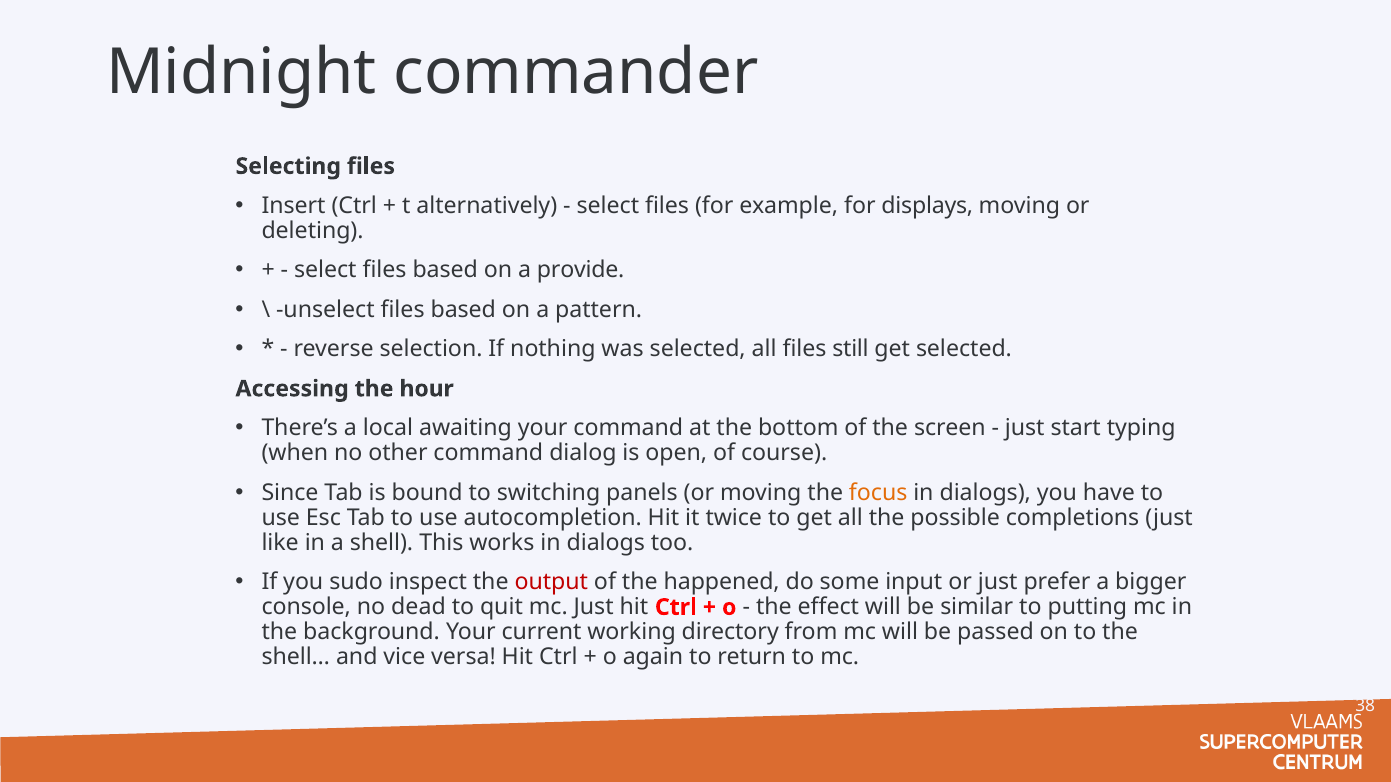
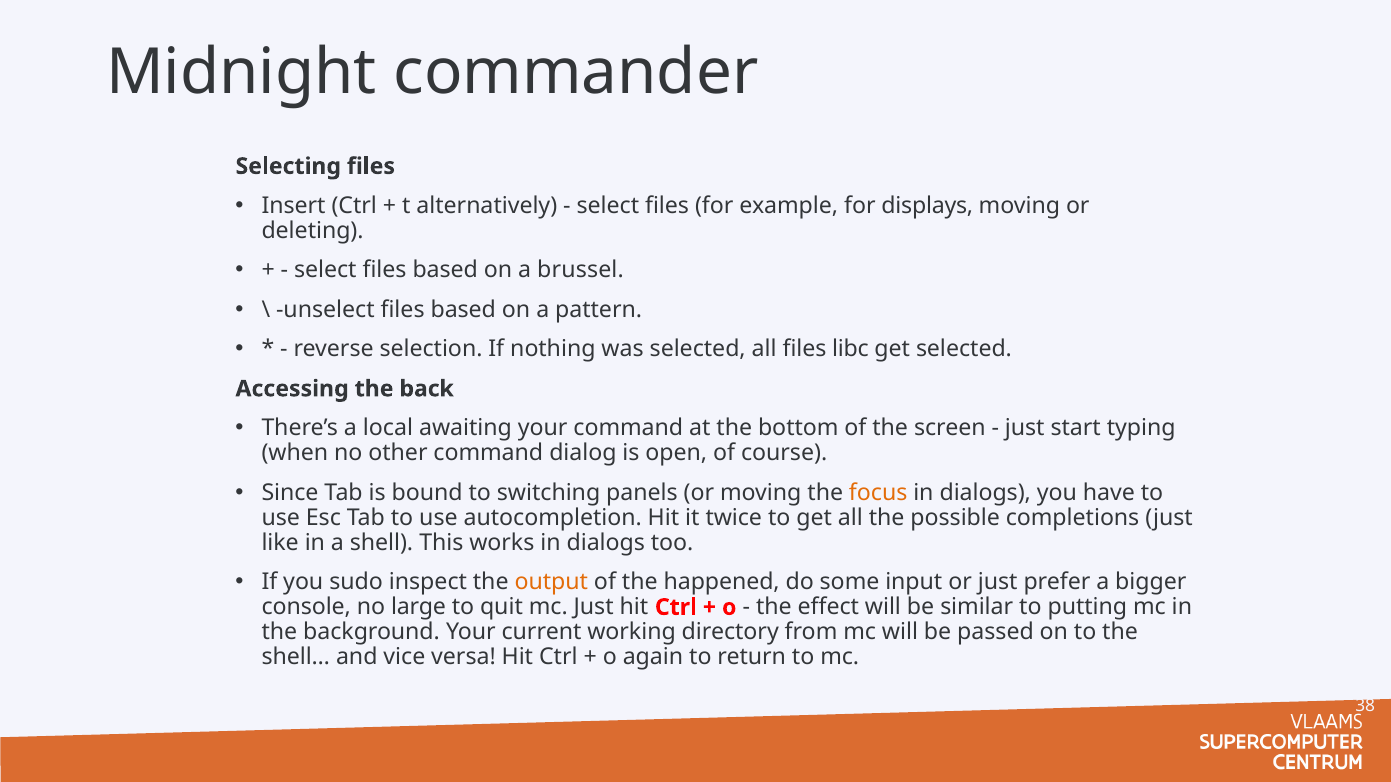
provide: provide -> brussel (581, 270)
still: still -> libc (850, 349)
hour: hour -> back (427, 389)
output colour: red -> orange (551, 583)
dead: dead -> large (419, 608)
